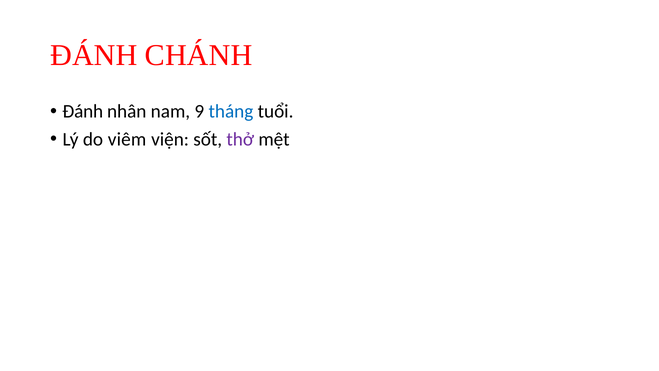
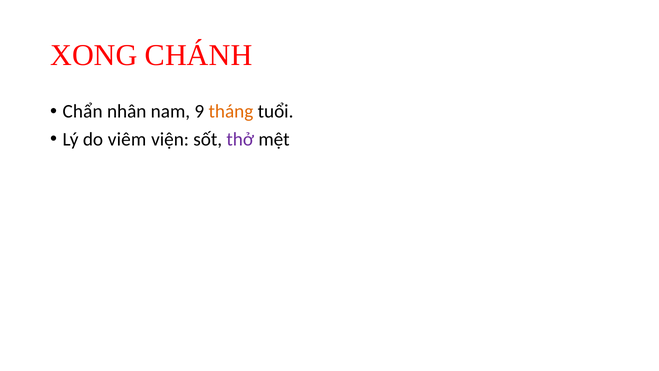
ĐÁNH: ĐÁNH -> XONG (94, 55)
Đánh: Đánh -> Chẩn (83, 111)
tháng colour: blue -> orange (231, 111)
